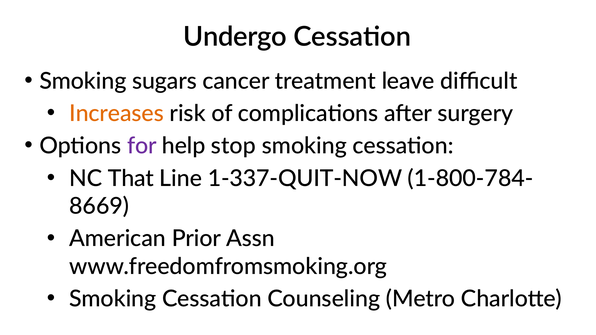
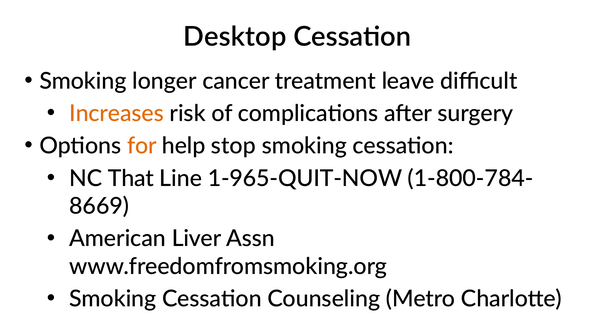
Undergo: Undergo -> Desktop (235, 37)
sugars: sugars -> longer (164, 81)
for colour: purple -> orange (142, 146)
1-337-QUIT-NOW: 1-337-QUIT-NOW -> 1-965-QUIT-NOW (305, 179)
Prior: Prior -> Liver (196, 239)
